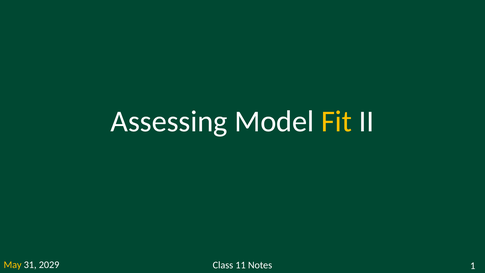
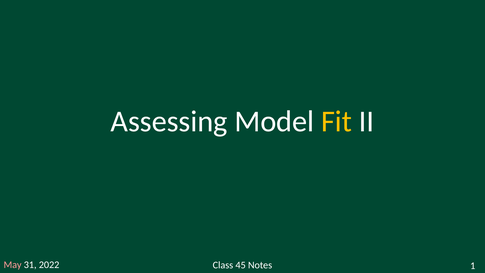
May colour: yellow -> pink (13, 265)
2029: 2029 -> 2022 (49, 265)
11: 11 -> 45 (241, 265)
